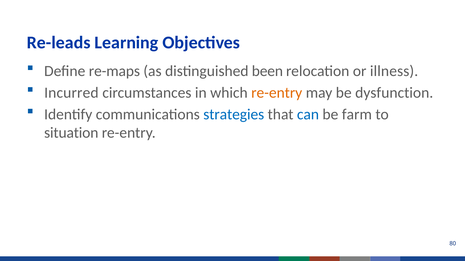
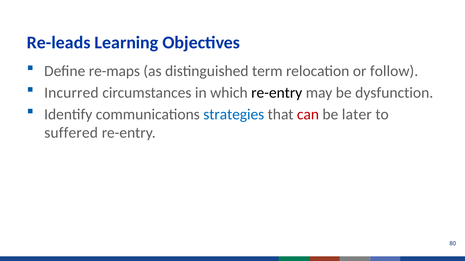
been: been -> term (267, 71)
illness: illness -> follow (394, 71)
re-entry colour: orange -> black (277, 93)
can colour: blue -> red (308, 115)
farm: farm -> later (357, 115)
situation: situation -> suffered (71, 133)
